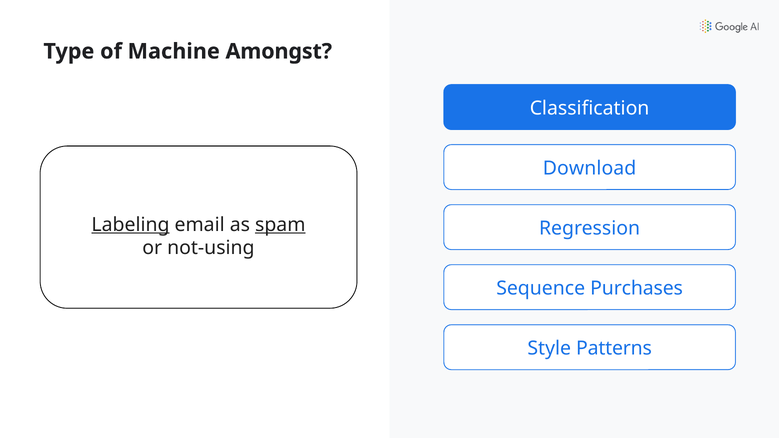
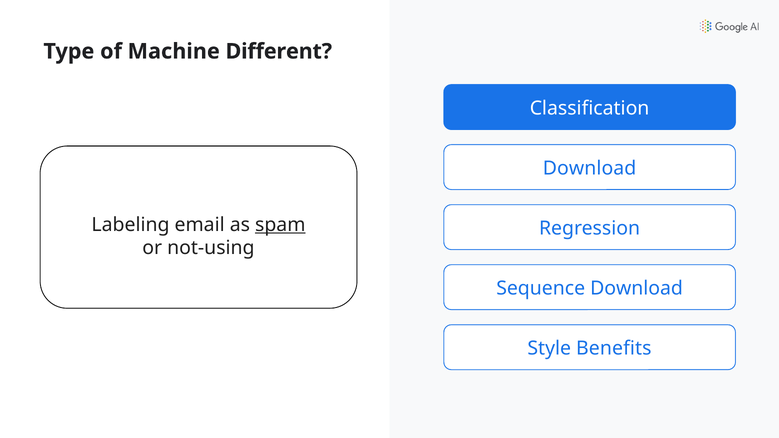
Amongst: Amongst -> Different (279, 51)
Labeling underline: present -> none (131, 225)
Sequence Purchases: Purchases -> Download (637, 289)
Patterns: Patterns -> Benefits (614, 349)
